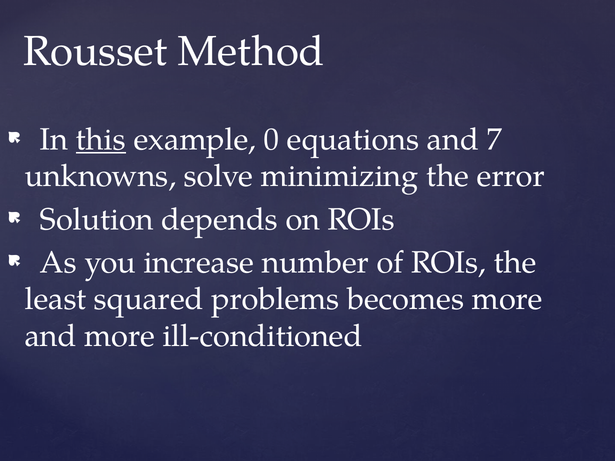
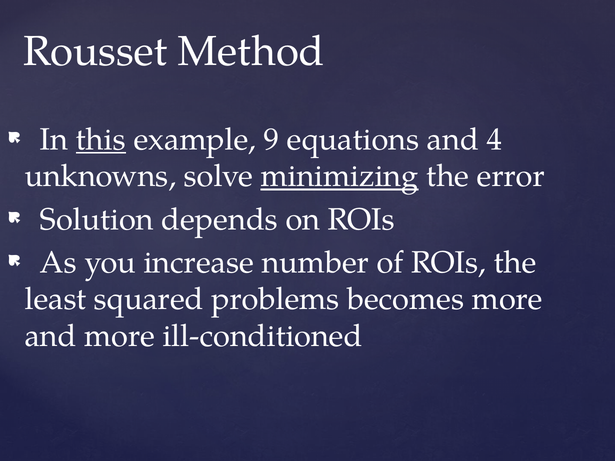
0: 0 -> 9 (271, 140)
7: 7 -> 4 (494, 140)
minimizing underline: none -> present (339, 176)
